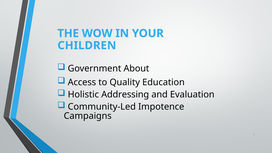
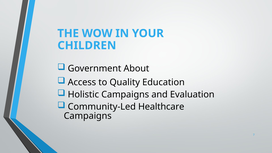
Holistic Addressing: Addressing -> Campaigns (125, 95)
Impotence: Impotence -> Healthcare (161, 107)
